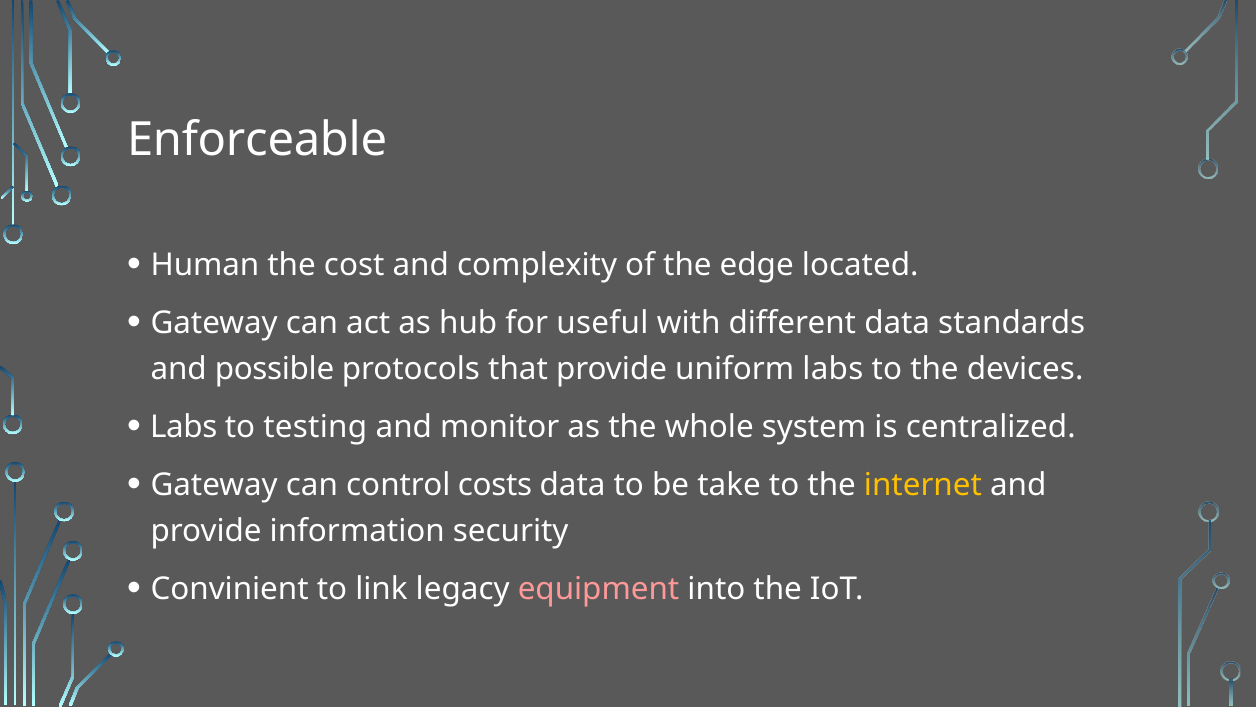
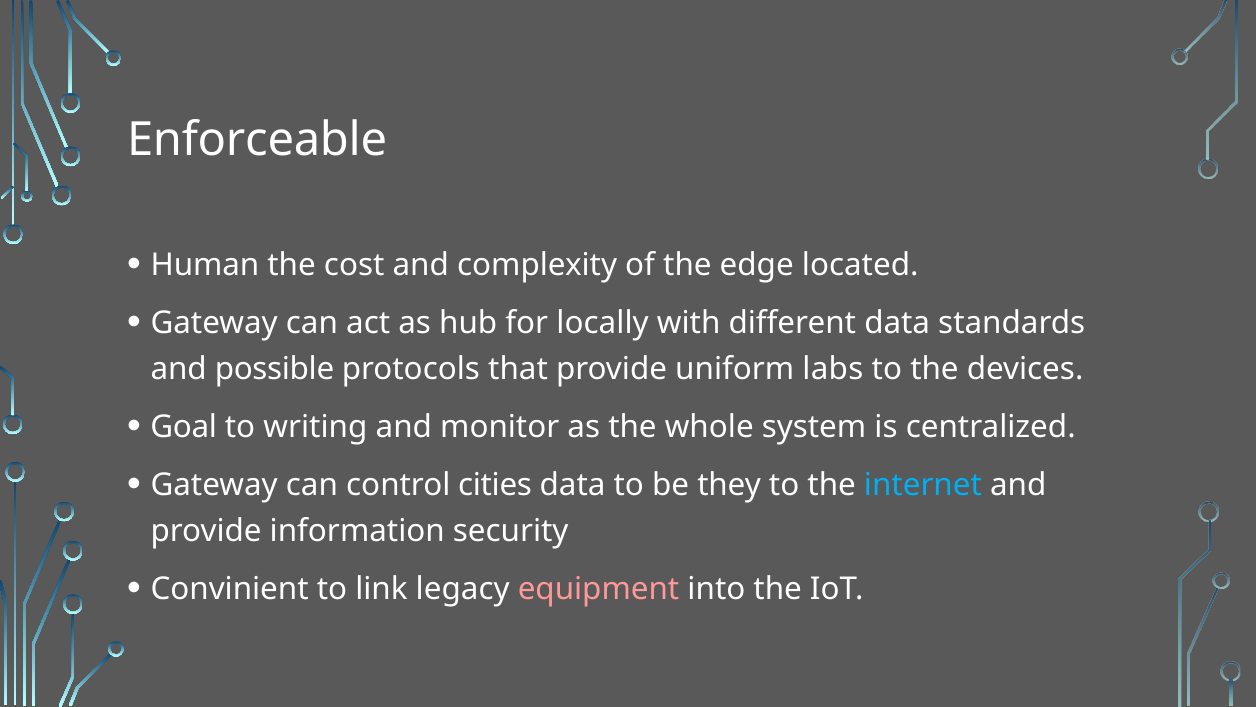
useful: useful -> locally (603, 323)
Labs: Labs -> Goal (184, 427)
testing: testing -> writing (315, 427)
costs: costs -> cities (495, 485)
take: take -> they (729, 485)
internet colour: yellow -> light blue (923, 485)
